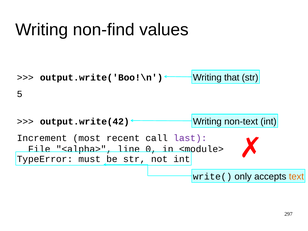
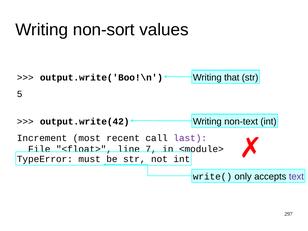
non-find: non-find -> non-sort (104, 30)
<alpha>: <alpha> -> <float> (84, 149)
0: 0 -> 7 (151, 149)
text colour: orange -> purple (296, 176)
